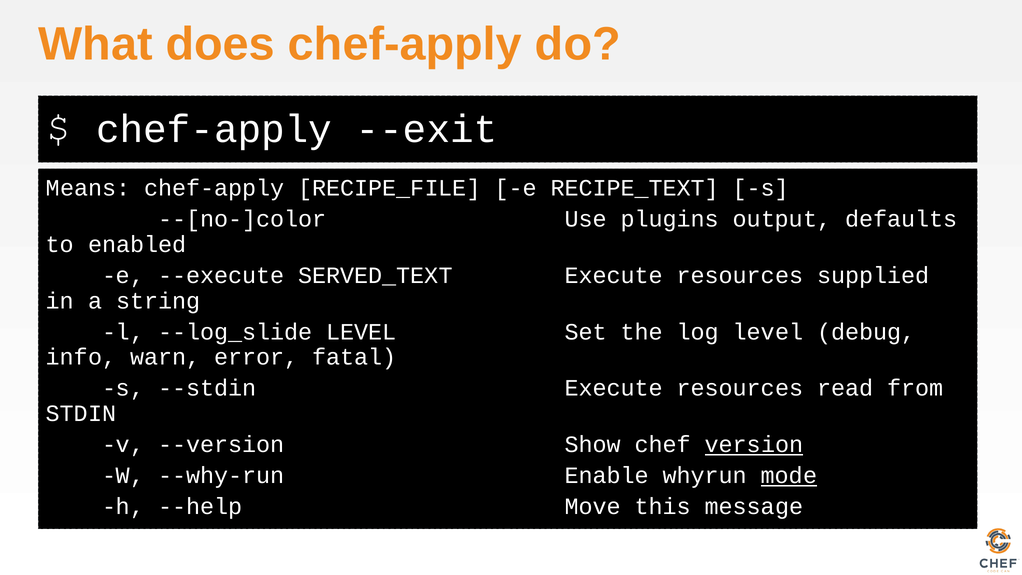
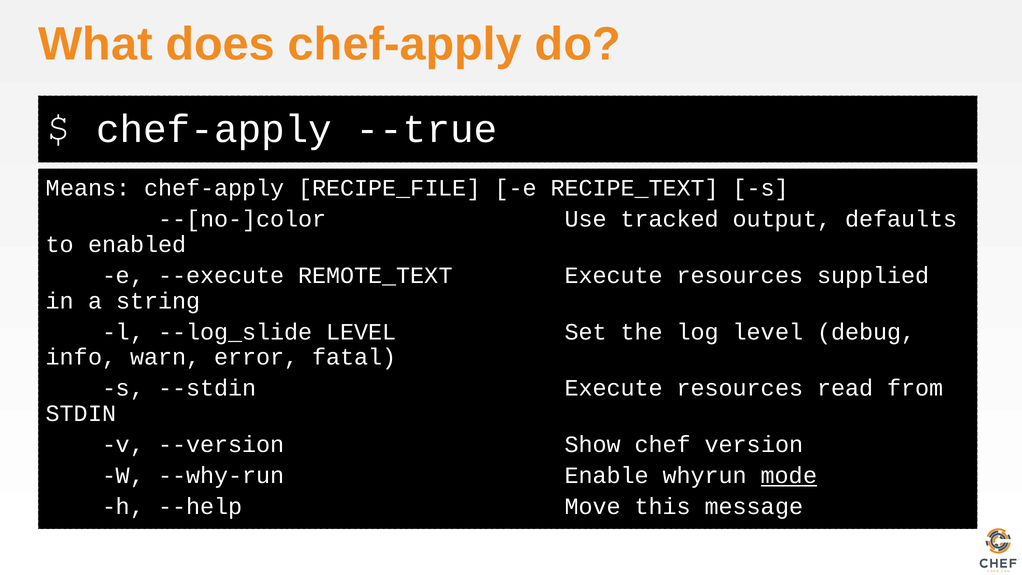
--exit: --exit -> --true (427, 129)
plugins: plugins -> tracked (670, 219)
SERVED_TEXT: SERVED_TEXT -> REMOTE_TEXT (375, 275)
version underline: present -> none (754, 444)
